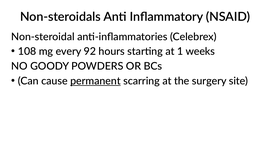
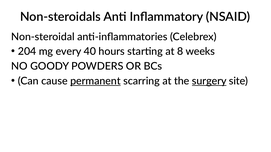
108: 108 -> 204 (27, 52)
92: 92 -> 40 (90, 52)
1: 1 -> 8 (180, 52)
surgery underline: none -> present (209, 81)
